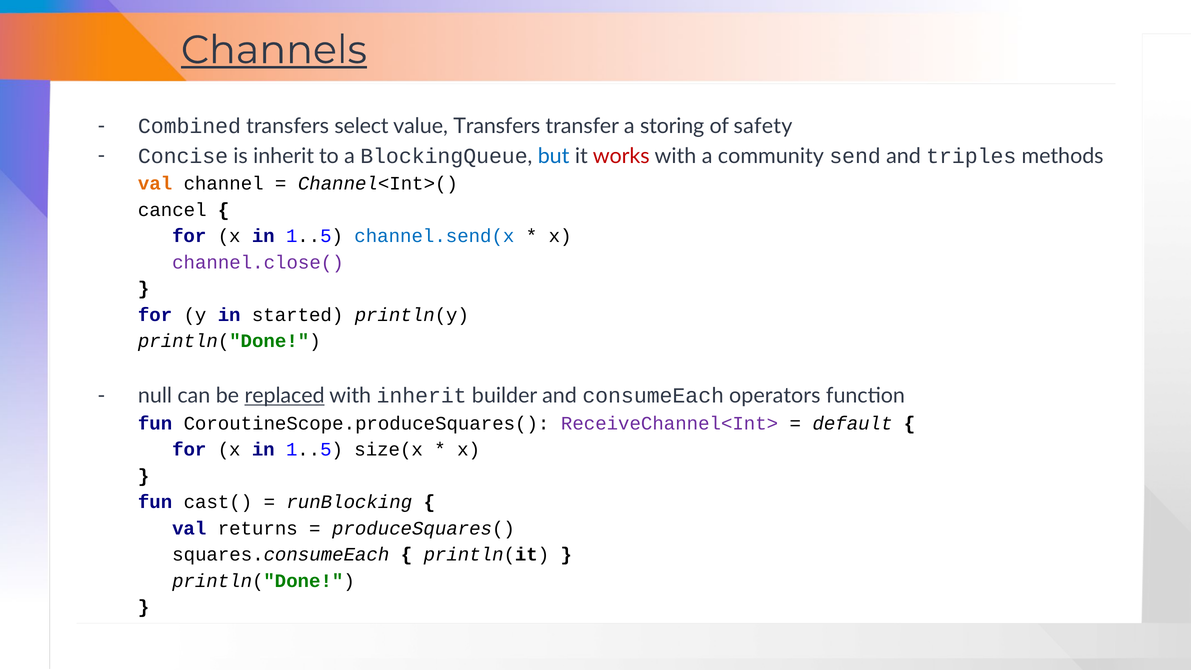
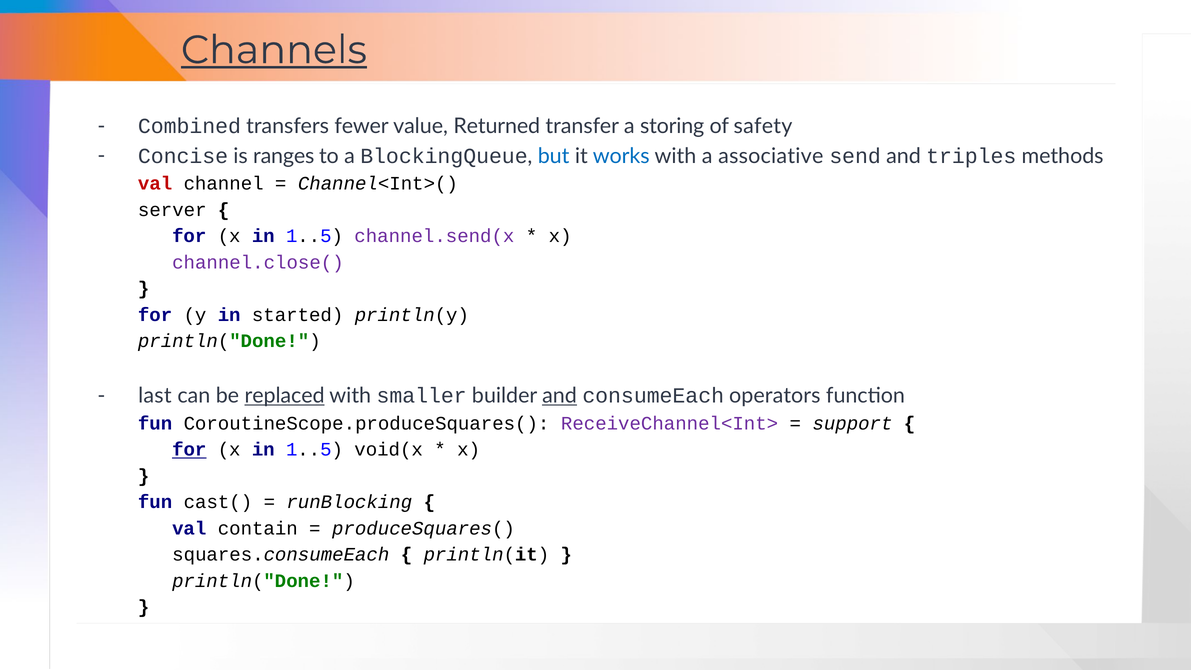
select: select -> fewer (362, 126)
value Transfers: Transfers -> Returned (497, 126)
is inherit: inherit -> ranges (284, 156)
works colour: red -> blue (621, 156)
community: community -> associative (771, 156)
val colour: orange -> red (155, 184)
cancel: cancel -> server (172, 210)
channel.send(x colour: blue -> purple (434, 236)
null: null -> last (155, 396)
with inherit: inherit -> smaller (422, 396)
and underline: none -> present (560, 396)
default: default -> support (852, 423)
for underline: none -> present (189, 450)
size(x: size(x -> void(x (389, 450)
returns: returns -> contain (258, 528)
